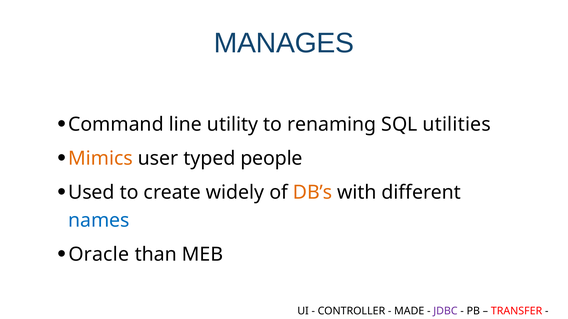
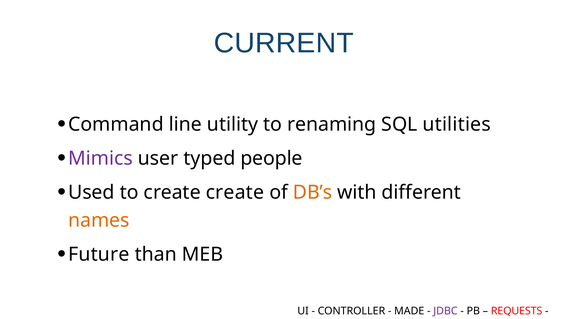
MANAGES: MANAGES -> CURRENT (284, 43)
Mimics colour: orange -> purple (100, 159)
create widely: widely -> create (235, 193)
names colour: blue -> orange (99, 221)
Oracle: Oracle -> Future (99, 255)
TRANSFER: TRANSFER -> REQUESTS (517, 312)
